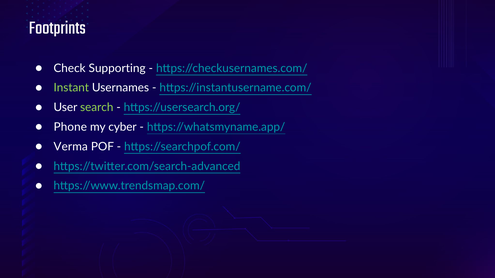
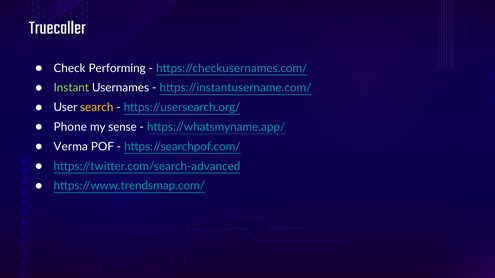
Footprints: Footprints -> Truecaller (57, 27)
Supporting: Supporting -> Performing (117, 68)
search colour: light green -> yellow (97, 108)
cyber: cyber -> sense (123, 127)
